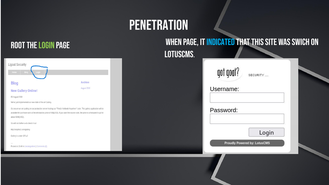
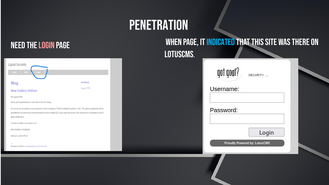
ROOT: ROOT -> NEED (18, 45)
LOGIN colour: light green -> pink (47, 45)
swich: swich -> there (301, 42)
